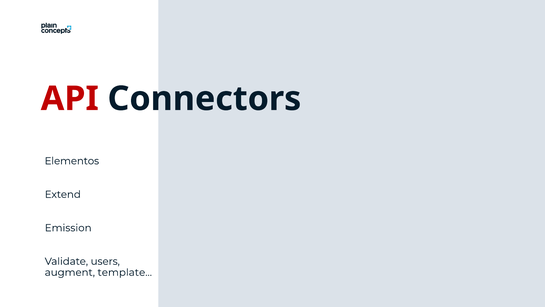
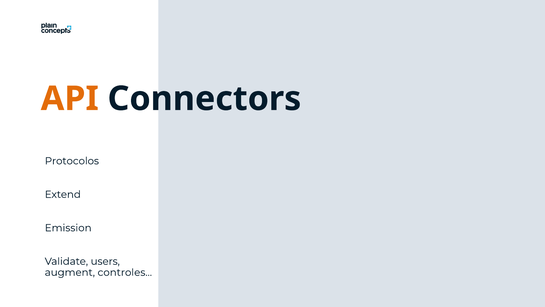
API colour: red -> orange (70, 99)
Elementos: Elementos -> Protocolos (72, 161)
template…: template… -> controles… (125, 272)
